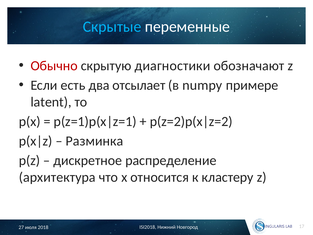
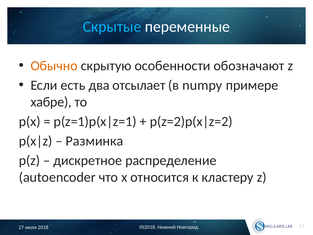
Обычно colour: red -> orange (54, 66)
диагностики: диагностики -> особенности (173, 66)
latent: latent -> хабре (51, 102)
архитектура: архитектура -> autoencoder (57, 177)
